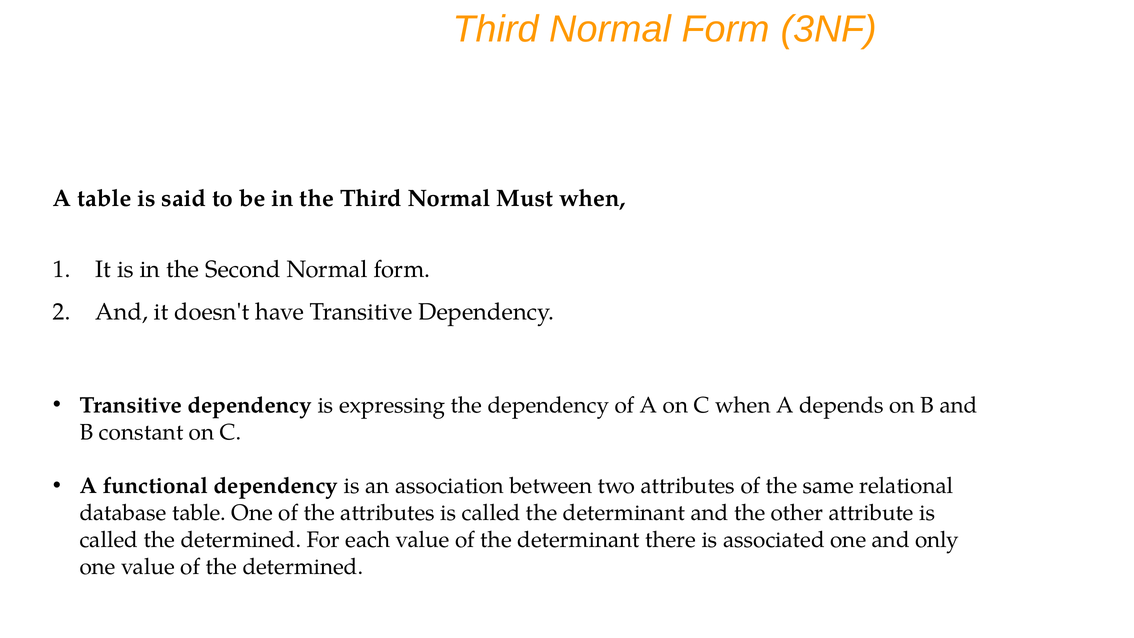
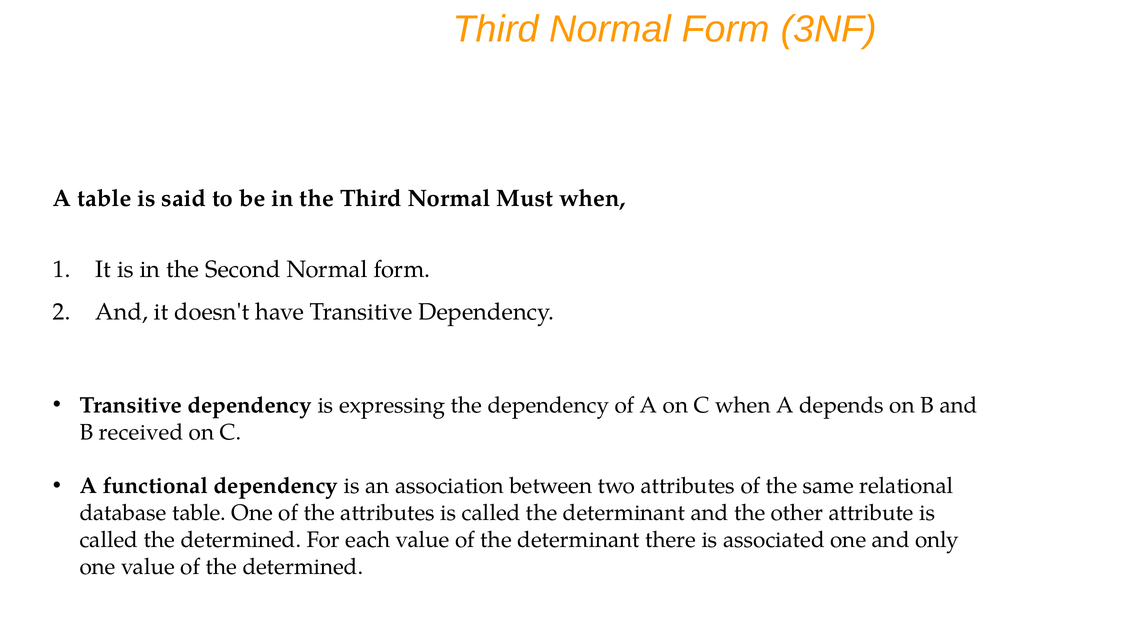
constant: constant -> received (141, 432)
